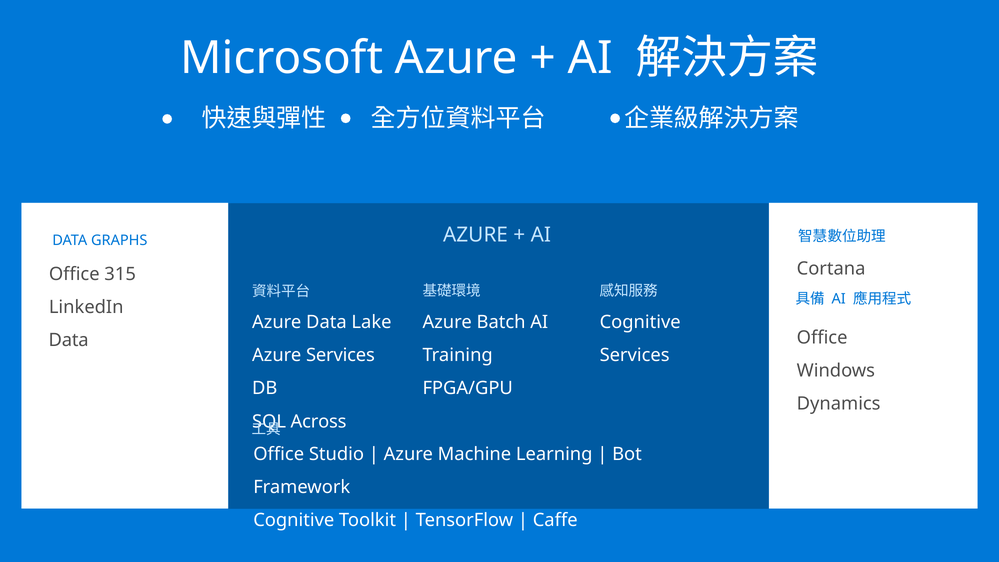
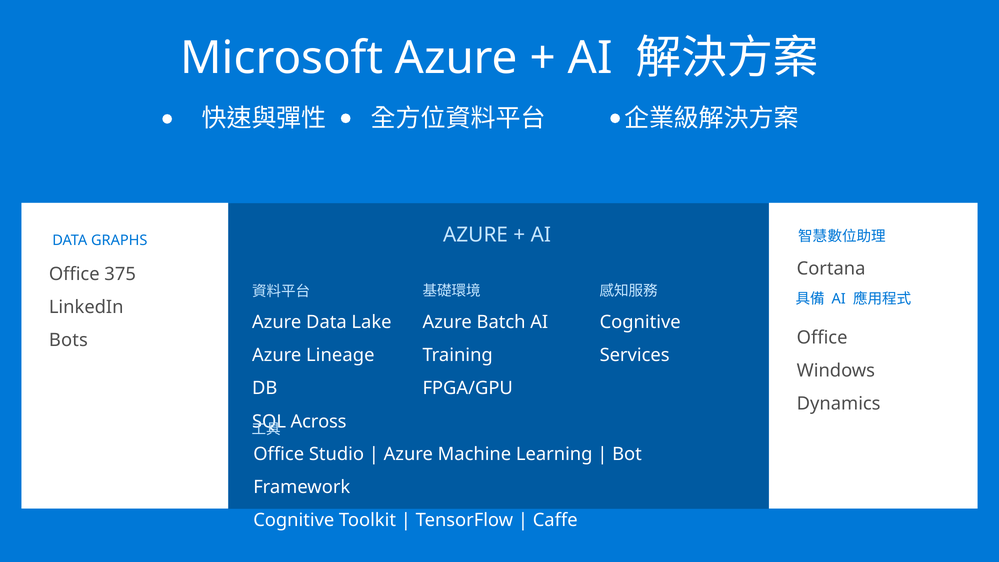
315: 315 -> 375 (120, 274)
Data: Data -> Bots (68, 340)
Azure Services: Services -> Lineage (340, 355)
